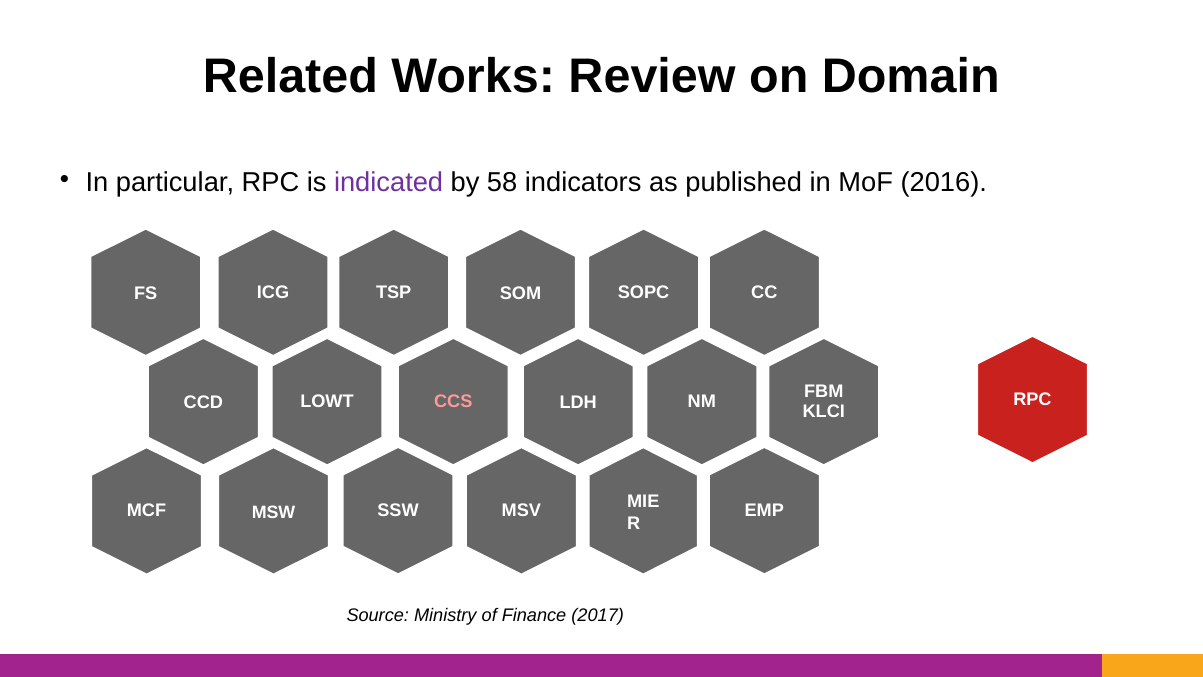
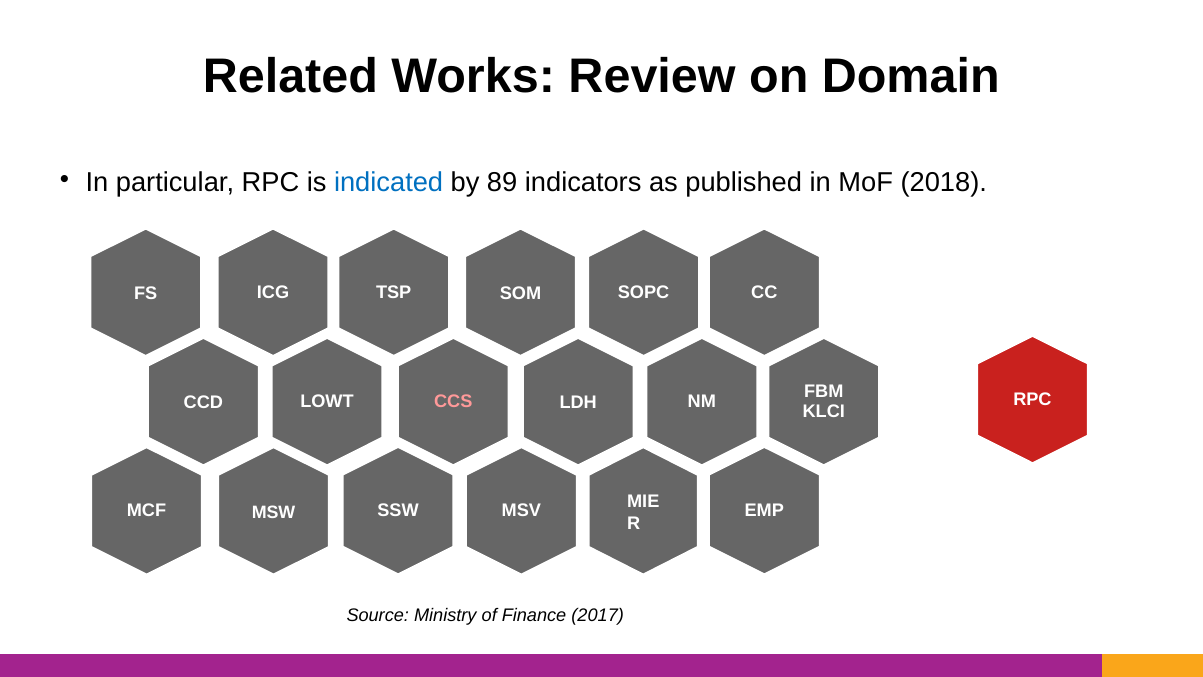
indicated colour: purple -> blue (389, 183)
58: 58 -> 89 (502, 183)
2016: 2016 -> 2018 (944, 183)
